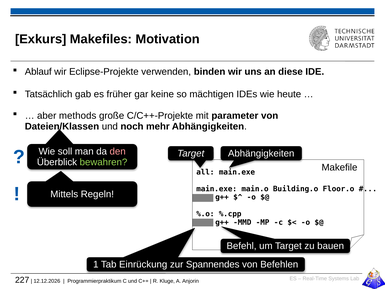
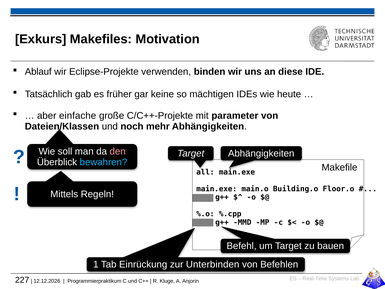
methods: methods -> einfache (78, 115)
bewahren colour: light green -> light blue (103, 162)
Spannendes: Spannendes -> Unterbinden (213, 264)
